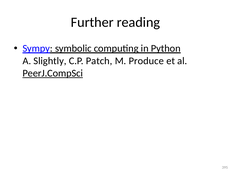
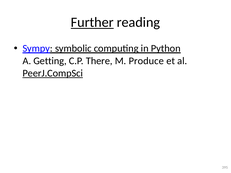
Further underline: none -> present (92, 22)
Slightly: Slightly -> Getting (50, 61)
Patch: Patch -> There (99, 61)
